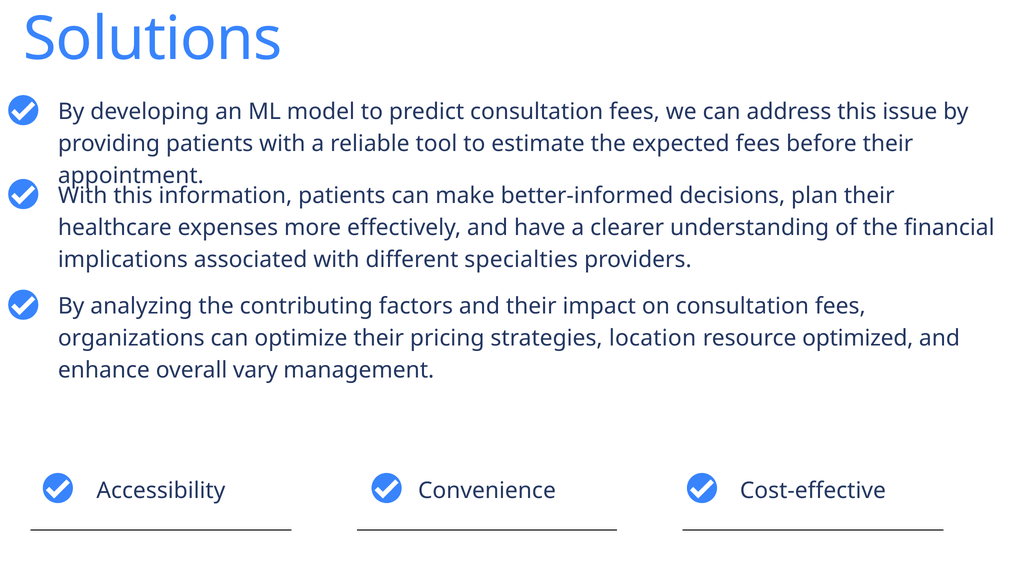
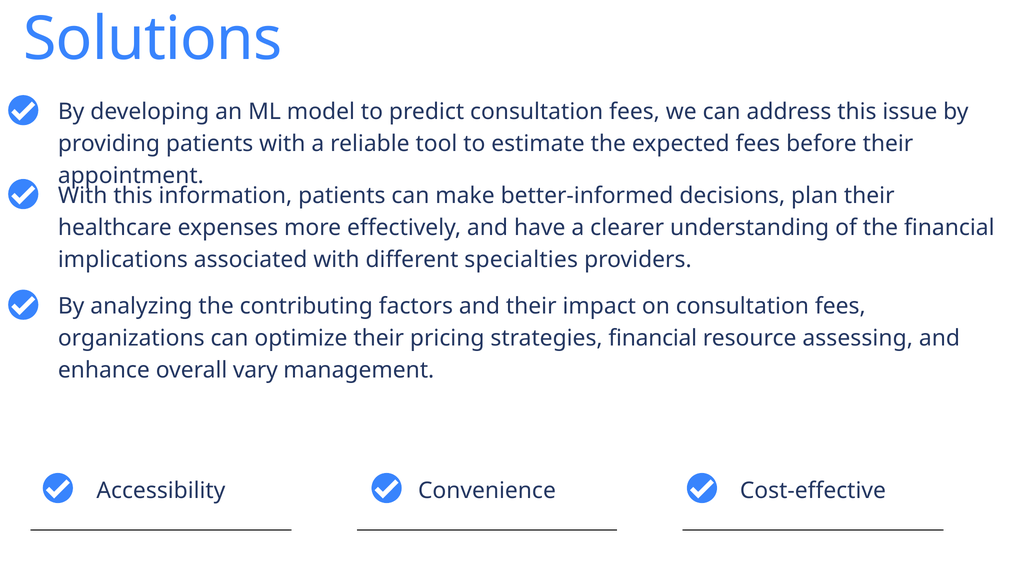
strategies location: location -> financial (653, 338)
optimized: optimized -> assessing (858, 338)
